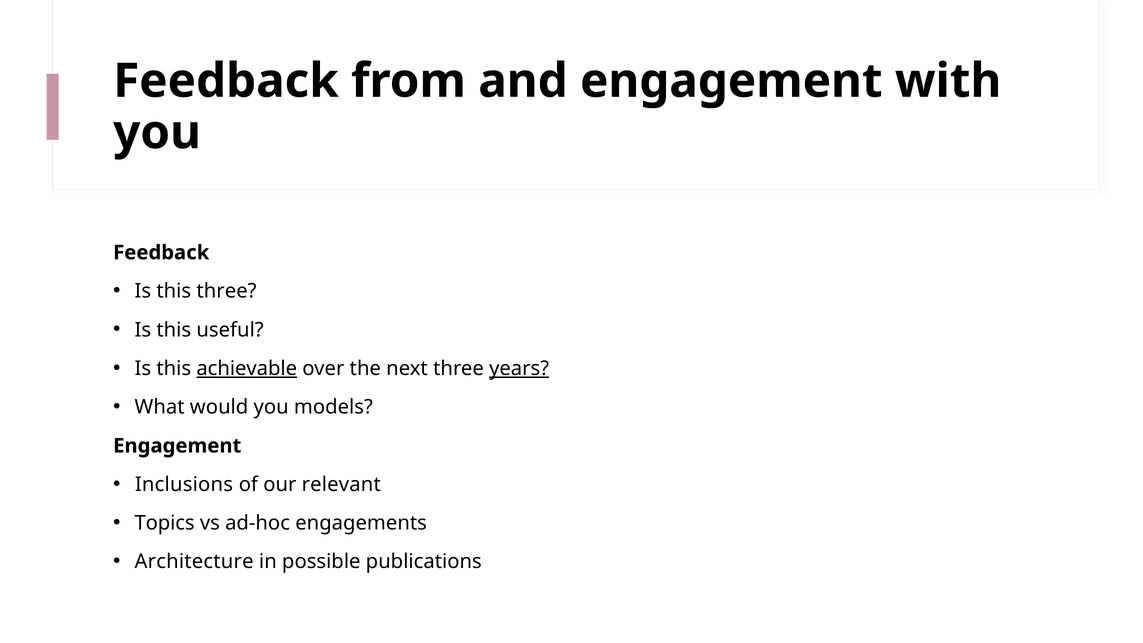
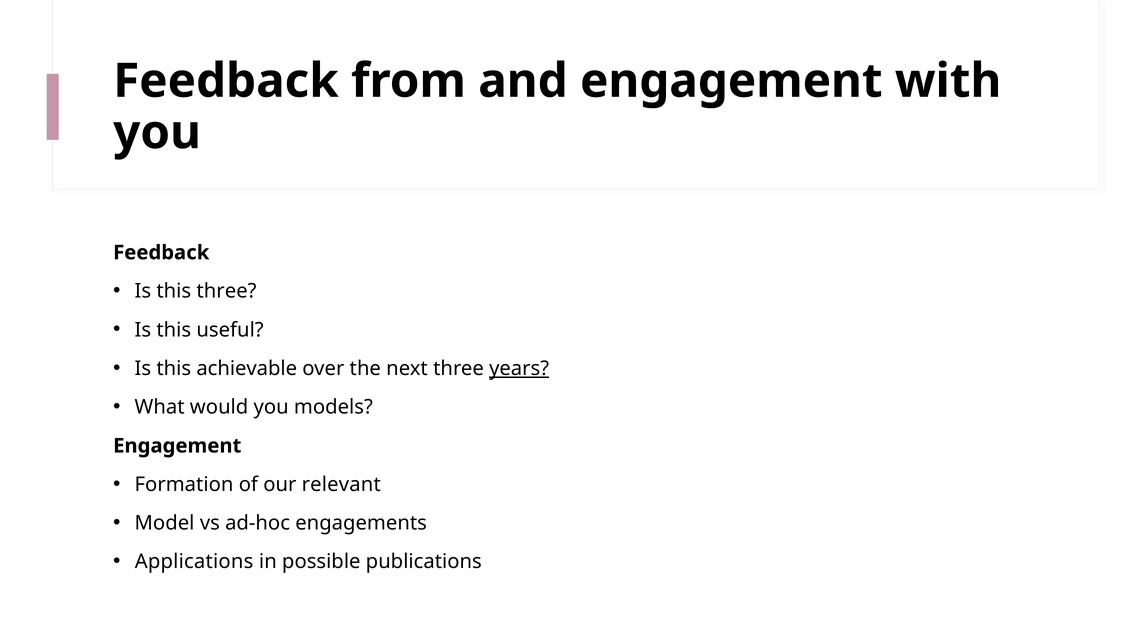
achievable underline: present -> none (247, 369)
Inclusions: Inclusions -> Formation (184, 484)
Topics: Topics -> Model (165, 523)
Architecture: Architecture -> Applications (194, 562)
